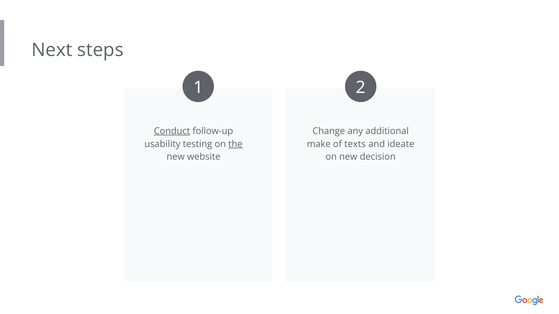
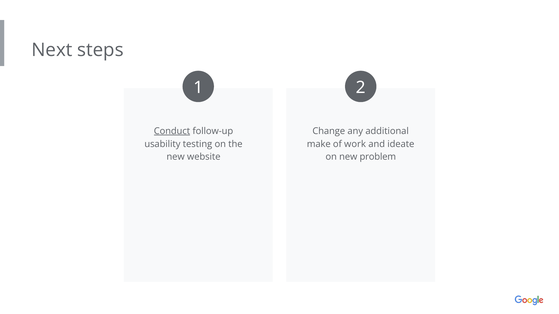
the underline: present -> none (235, 144)
texts: texts -> work (355, 144)
decision: decision -> problem (378, 157)
